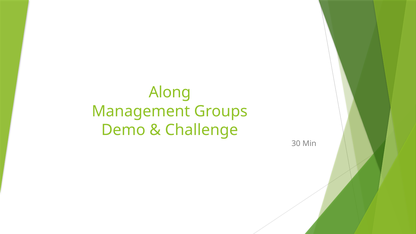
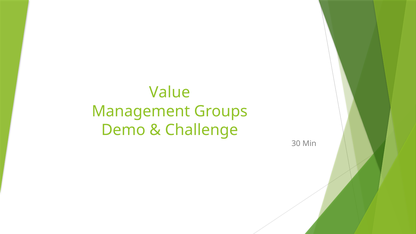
Along: Along -> Value (170, 92)
